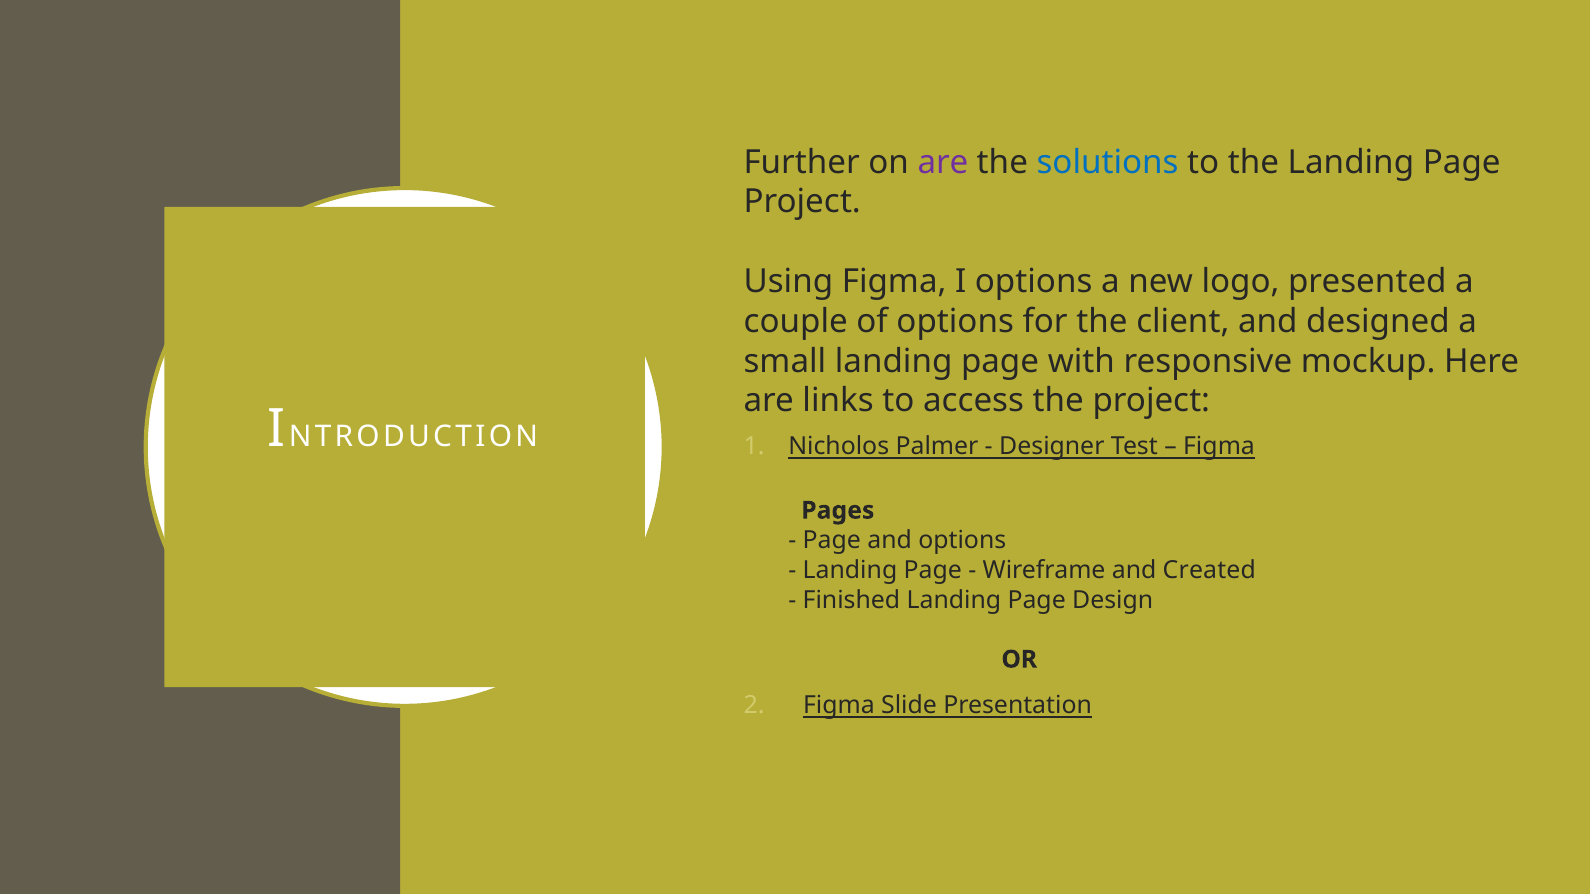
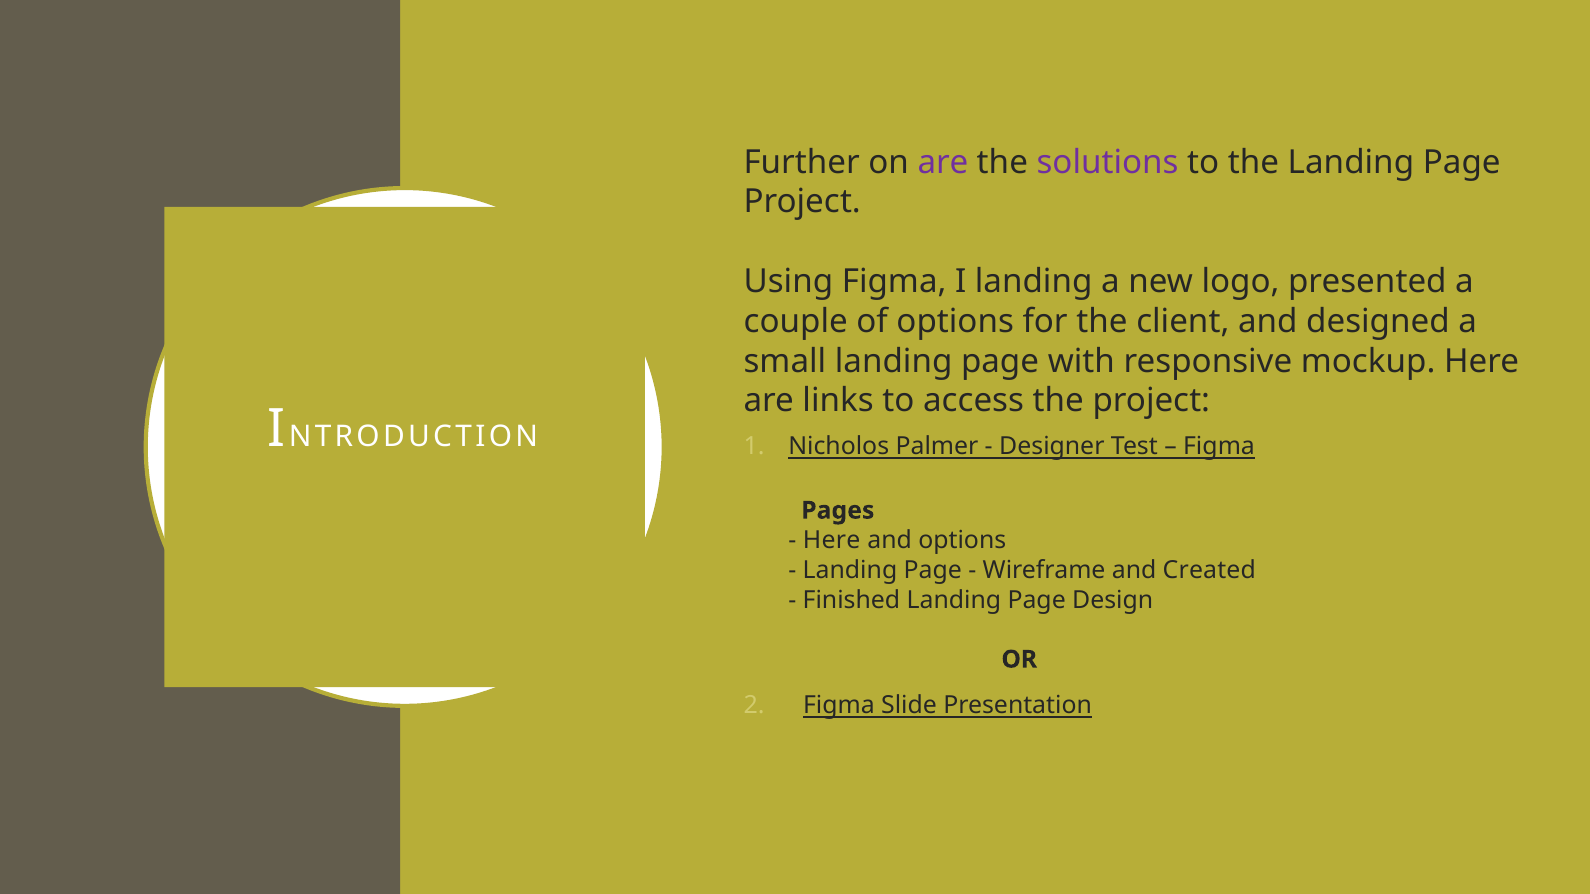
solutions colour: blue -> purple (1108, 162)
I options: options -> landing (1034, 282)
Page: Page -> Here (832, 540)
